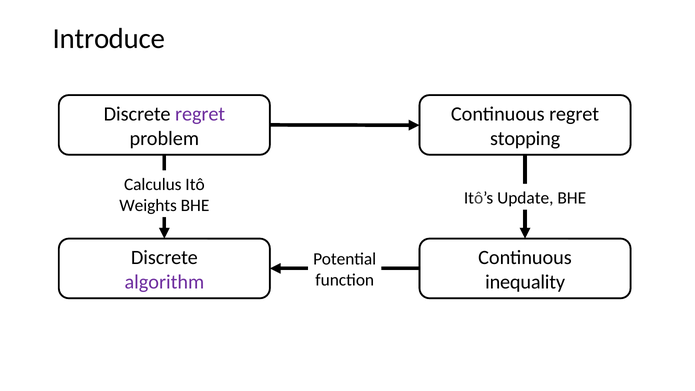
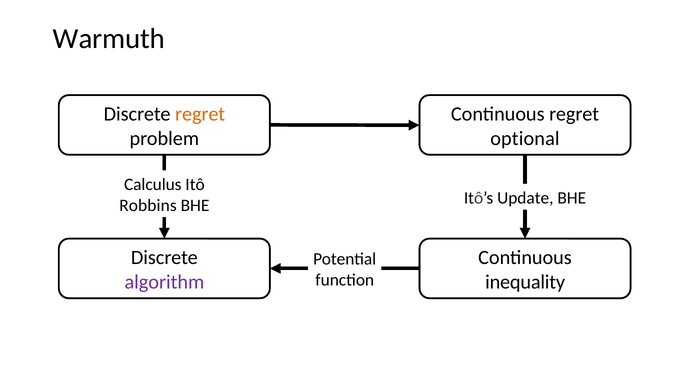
Introduce: Introduce -> Warmuth (109, 39)
regret colour: purple -> orange (200, 114)
stopping: stopping -> optional (525, 138)
Weights: Weights -> Robbins (148, 205)
